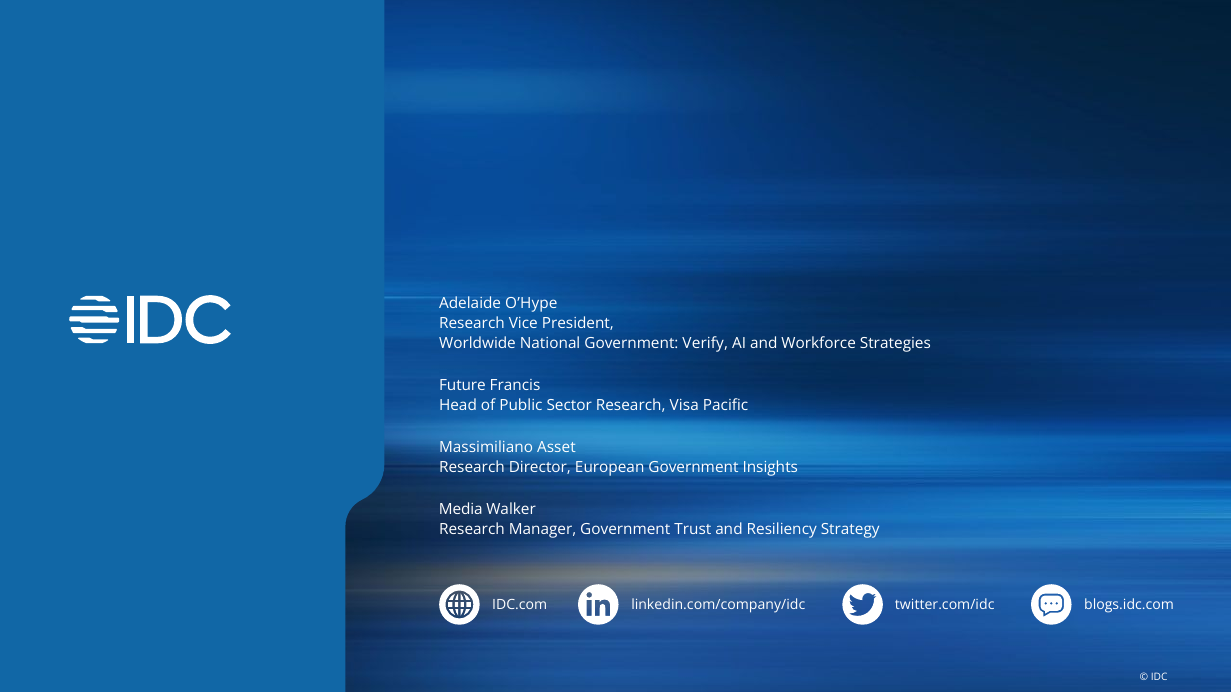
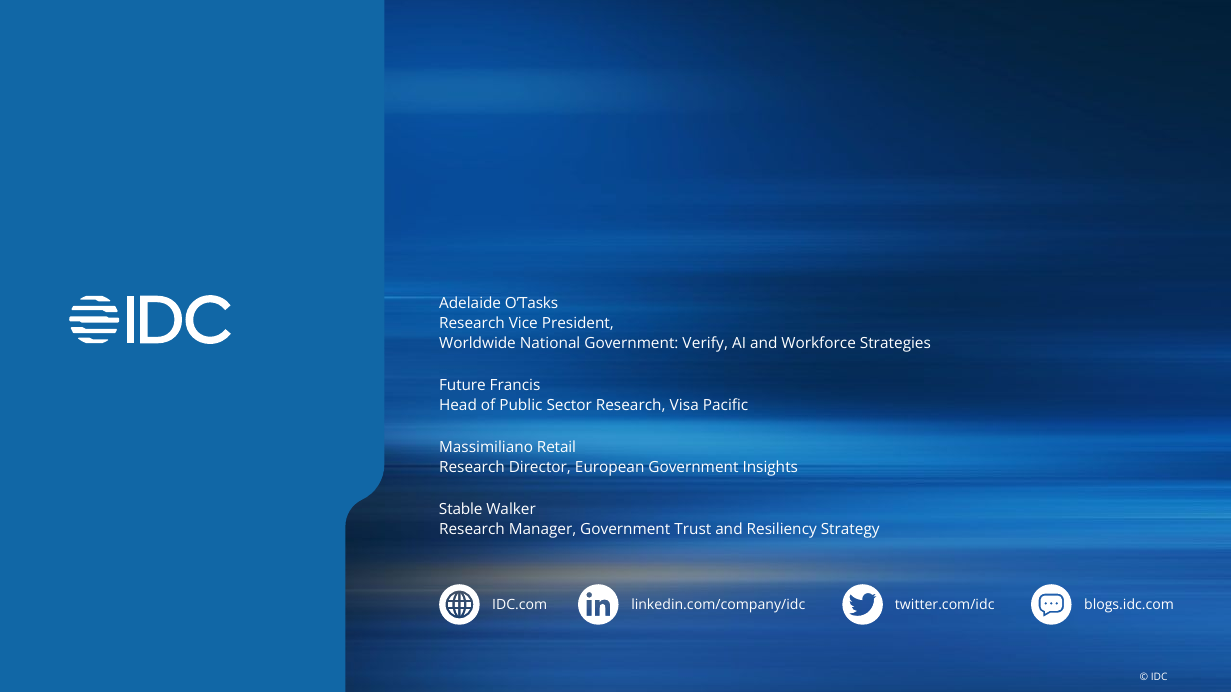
O’Hype: O’Hype -> O’Tasks (532, 304)
Asset: Asset -> Retail (556, 448)
Media: Media -> Stable (461, 510)
